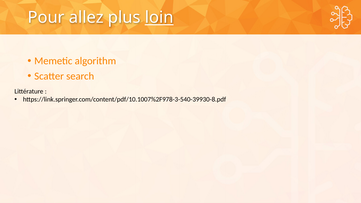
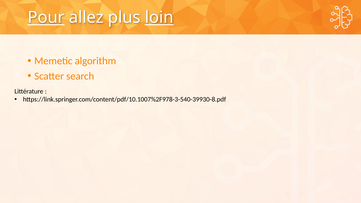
Pour underline: none -> present (46, 18)
